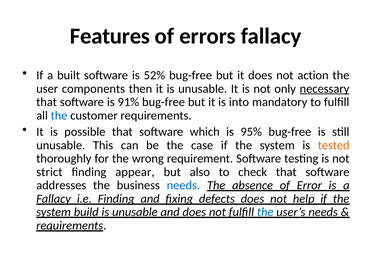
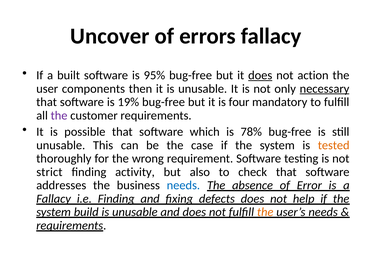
Features: Features -> Uncover (110, 36)
52%: 52% -> 95% (154, 75)
does underline: none -> present (260, 75)
91%: 91% -> 19% (128, 102)
into: into -> four (239, 102)
the colour: blue -> purple (59, 115)
95%: 95% -> 78% (251, 132)
appear: appear -> activity (135, 172)
the colour: blue -> orange (265, 212)
